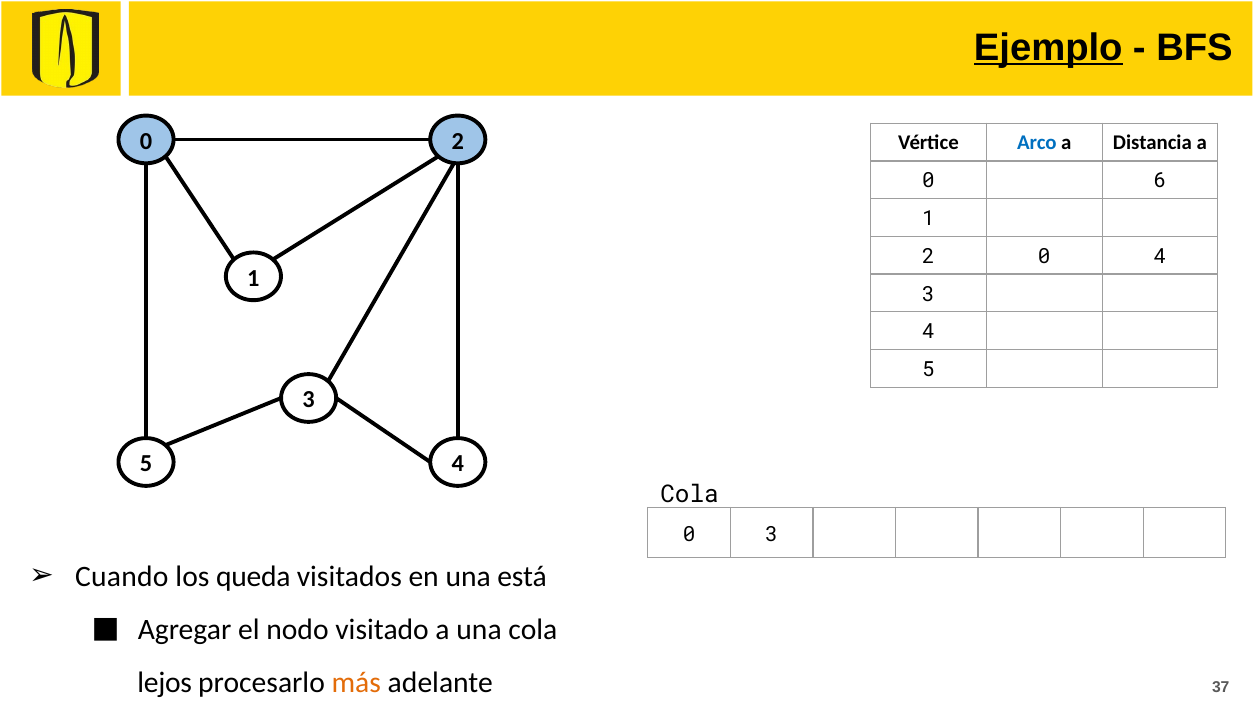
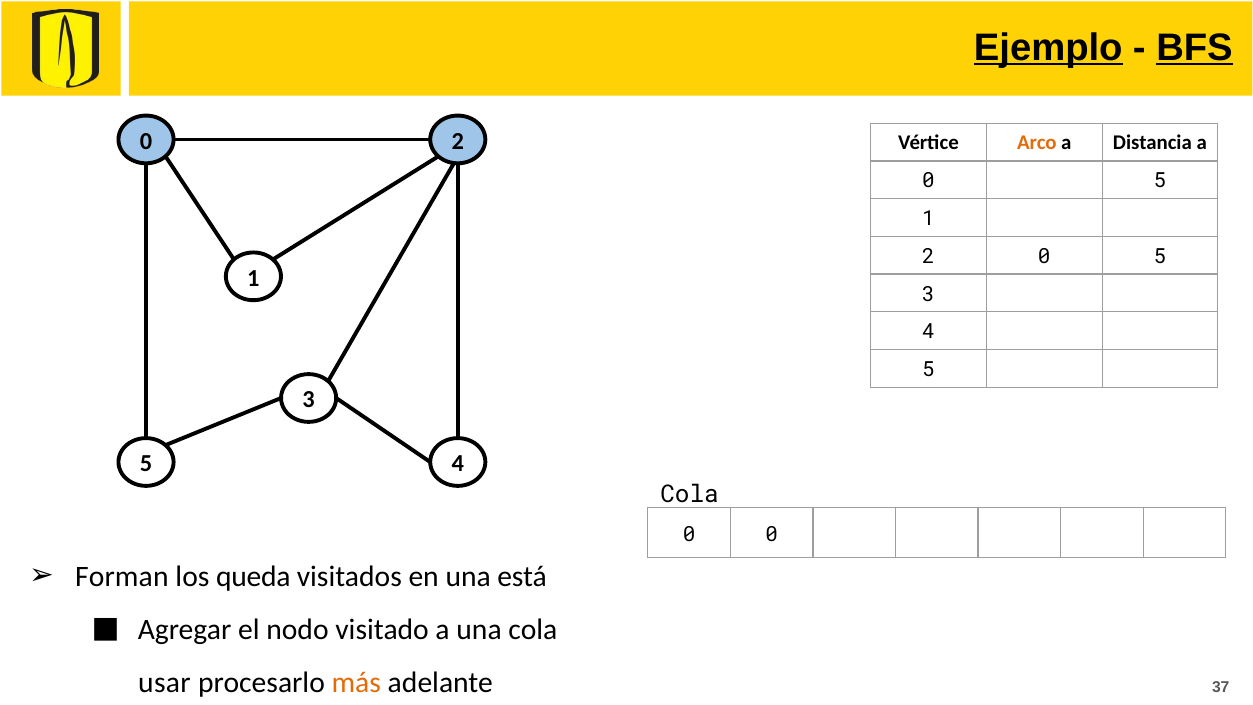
BFS underline: none -> present (1194, 47)
Arco colour: blue -> orange (1037, 142)
6: 6 -> 5 (1160, 181)
2 0 4: 4 -> 5 (1160, 256)
0 3: 3 -> 0 (772, 535)
Cuando: Cuando -> Forman (122, 576)
lejos: lejos -> usar (164, 683)
